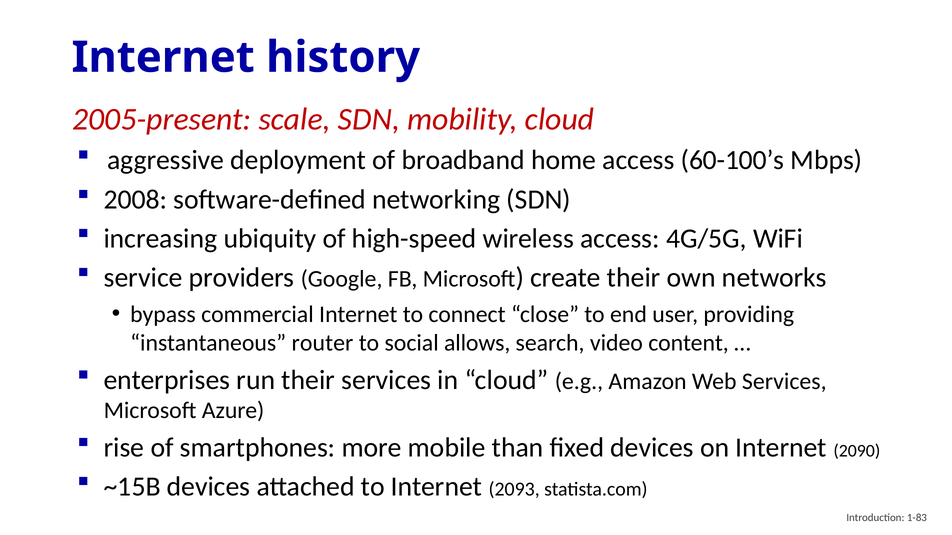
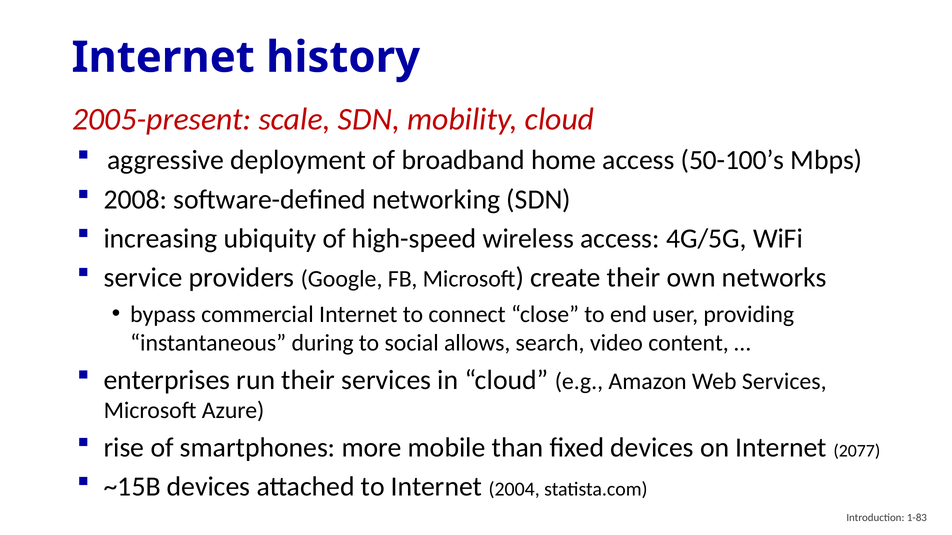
60-100’s: 60-100’s -> 50-100’s (733, 160)
router: router -> during (323, 343)
2090: 2090 -> 2077 (857, 451)
2093: 2093 -> 2004 (514, 490)
